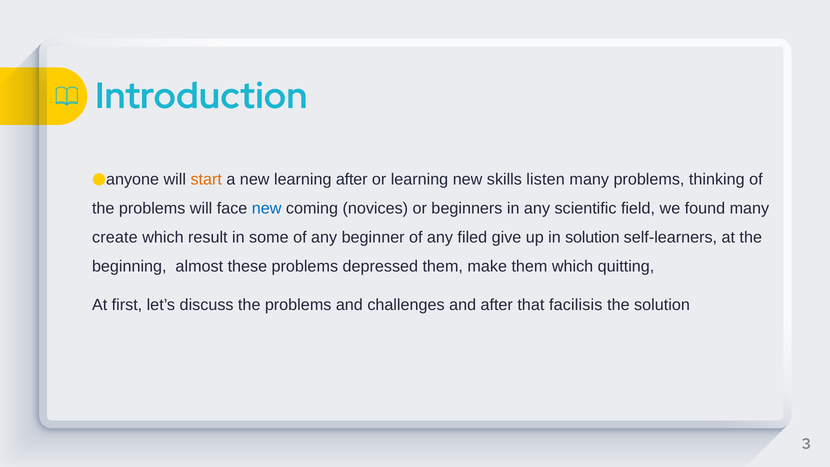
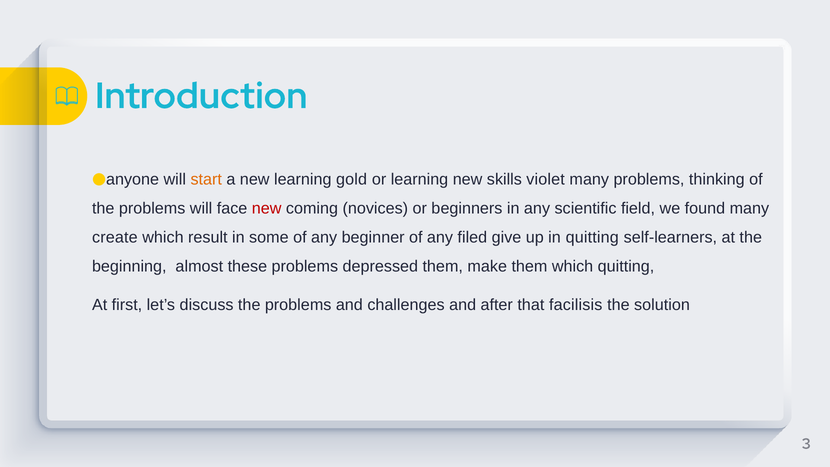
learning after: after -> gold (352, 179)
listen: listen -> violet (546, 179)
new colour: blue -> red (267, 208)
in solution: solution -> quitting (592, 237)
